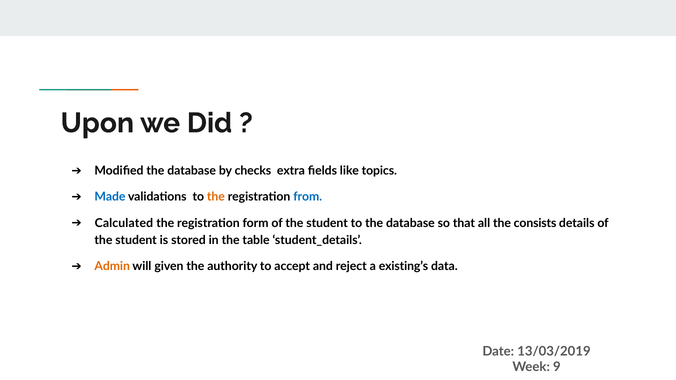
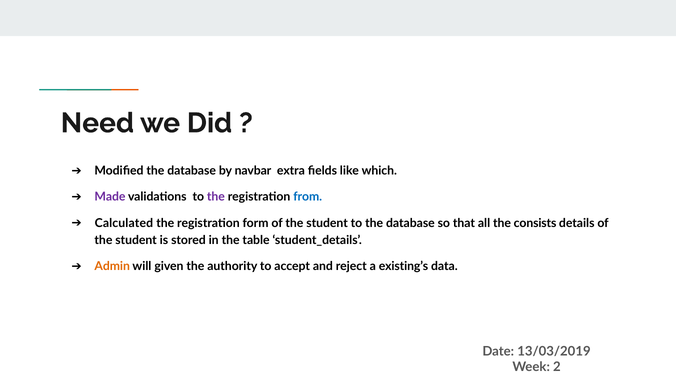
Upon: Upon -> Need (97, 123)
checks: checks -> navbar (253, 171)
topics: topics -> which (379, 171)
Made colour: blue -> purple (110, 197)
the colour: orange -> purple (216, 197)
9: 9 -> 2 (557, 367)
